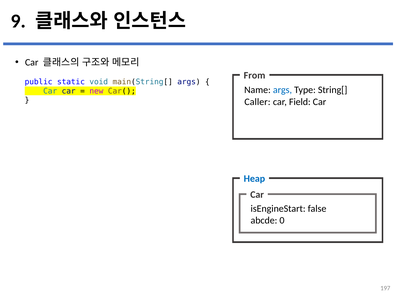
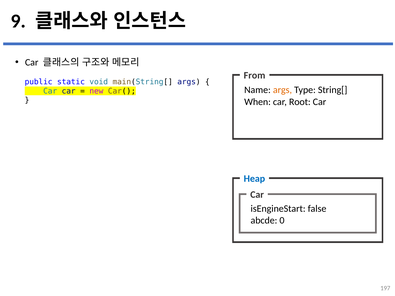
args colour: blue -> orange (282, 90)
Caller: Caller -> When (258, 102)
Field: Field -> Root (300, 102)
